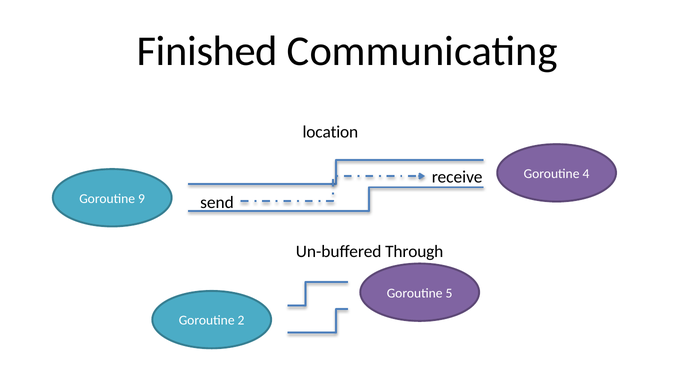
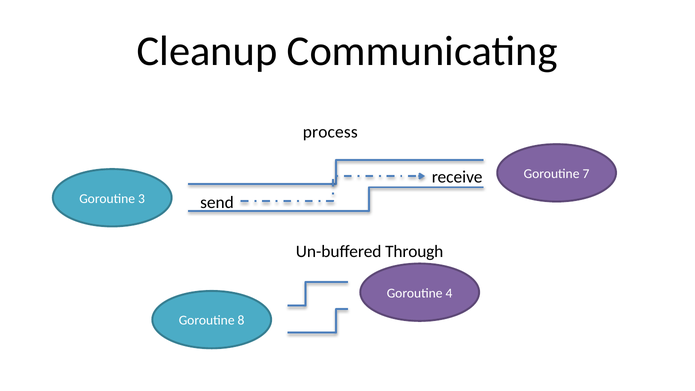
Finished: Finished -> Cleanup (207, 51)
location: location -> process (330, 132)
4: 4 -> 7 (586, 174)
9: 9 -> 3 (142, 199)
5: 5 -> 4 (449, 293)
2: 2 -> 8 (241, 320)
